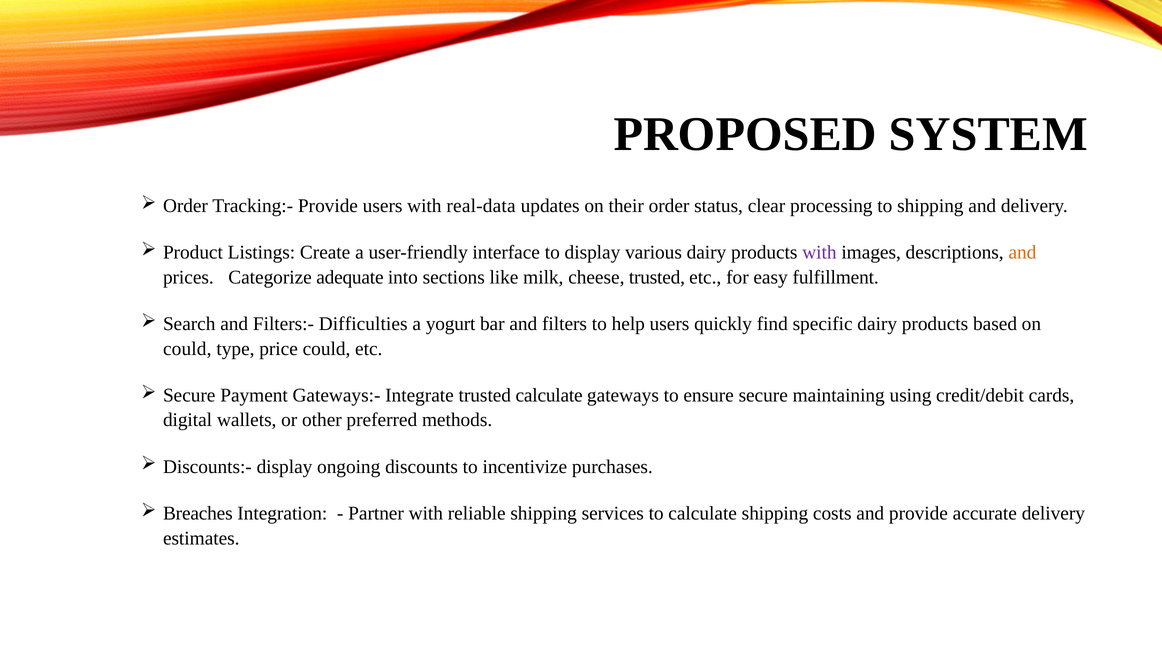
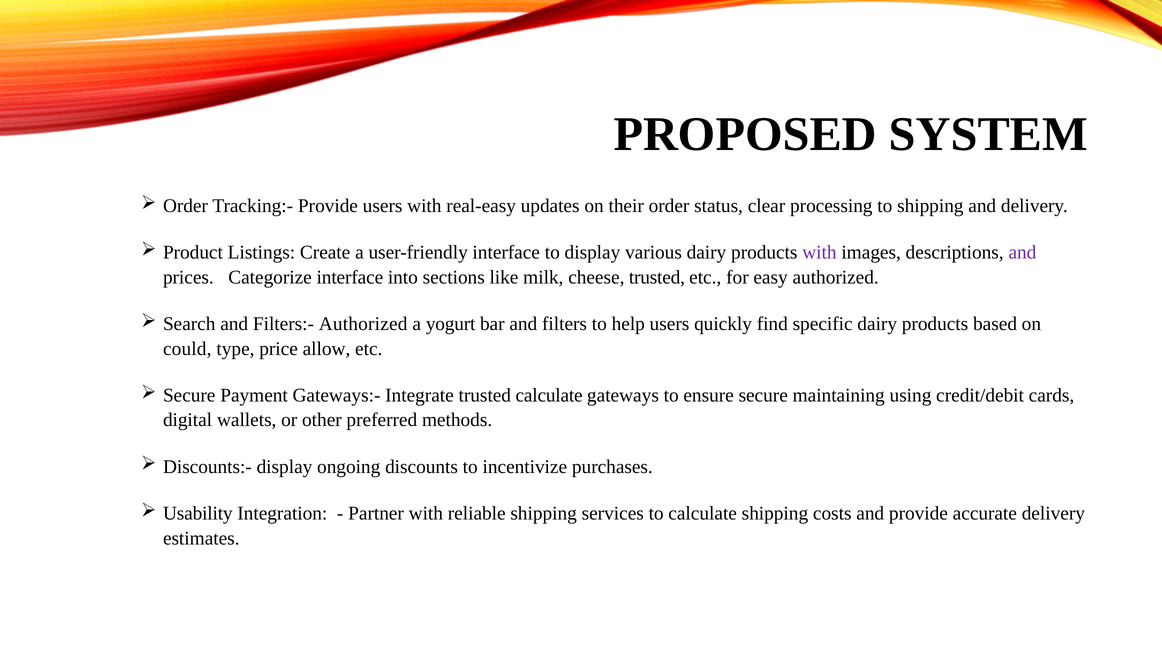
real-data: real-data -> real-easy (481, 206)
and colour: orange -> purple (1022, 252)
Categorize adequate: adequate -> interface (350, 277)
easy fulfillment: fulfillment -> authorized (836, 277)
Filters:- Difficulties: Difficulties -> Authorized (363, 324)
price could: could -> allow (327, 348)
Breaches: Breaches -> Usability (198, 513)
